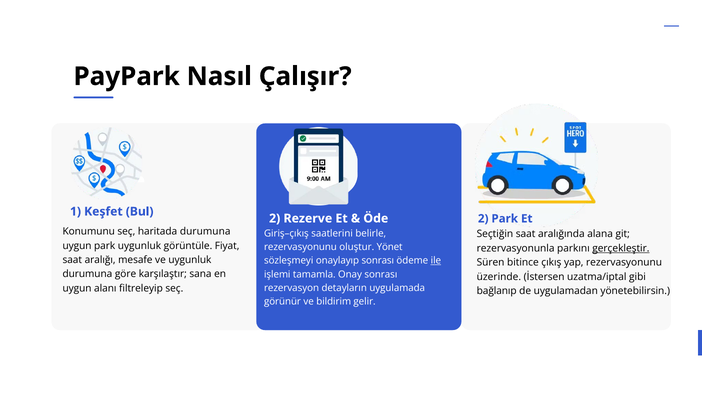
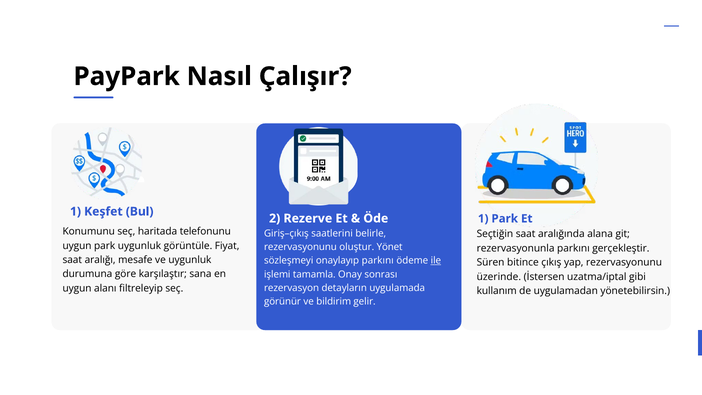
Öde 2: 2 -> 1 (483, 219)
haritada durumuna: durumuna -> telefonunu (205, 232)
gerçekleştir underline: present -> none (621, 248)
onaylayıp sonrası: sonrası -> parkını (378, 261)
bağlanıp: bağlanıp -> kullanım (497, 291)
